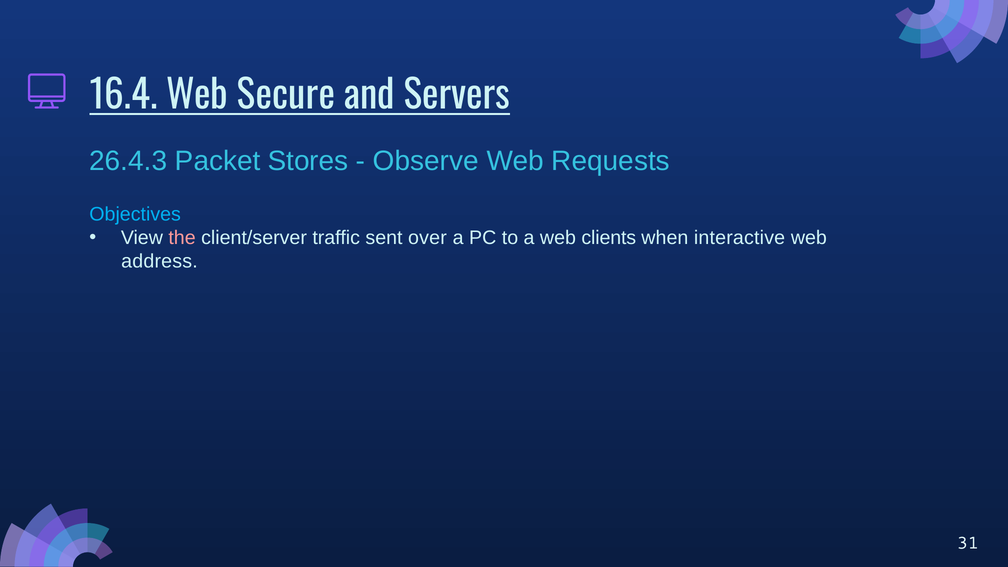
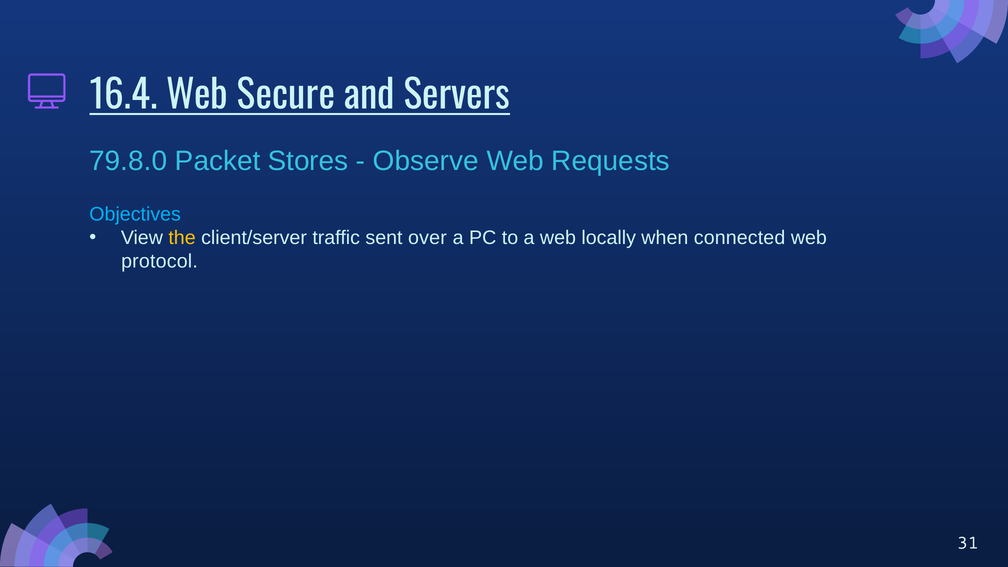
26.4.3: 26.4.3 -> 79.8.0 (128, 161)
the colour: pink -> yellow (182, 238)
clients: clients -> locally (609, 238)
interactive: interactive -> connected (740, 238)
address: address -> protocol (159, 261)
